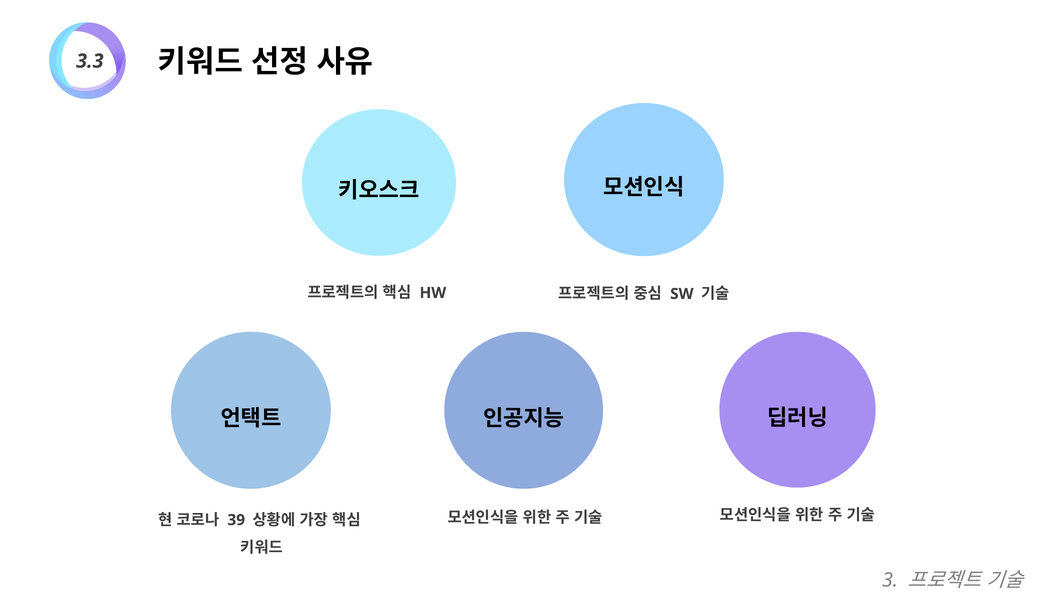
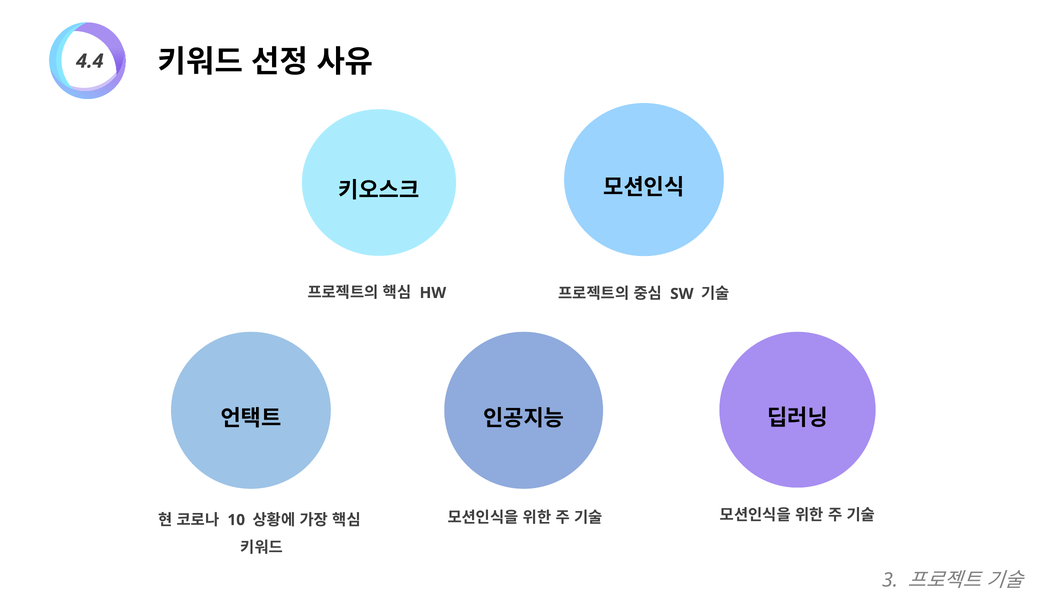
3.3: 3.3 -> 4.4 (90, 61)
39: 39 -> 10 (236, 520)
